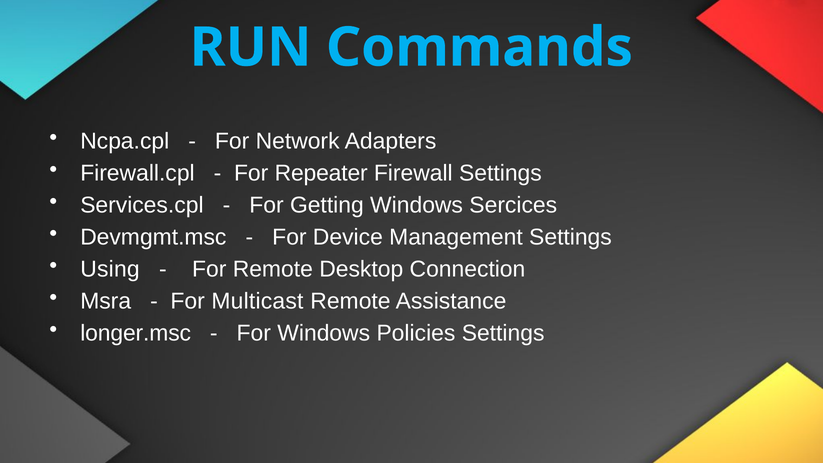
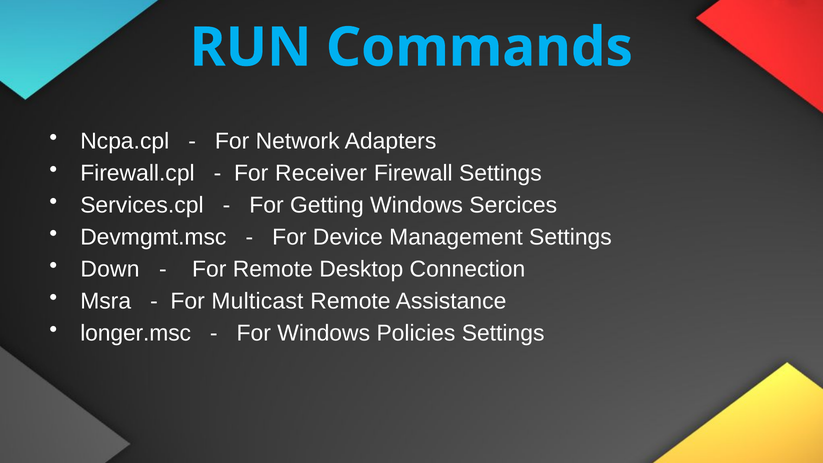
Repeater: Repeater -> Receiver (321, 173)
Using: Using -> Down (110, 269)
